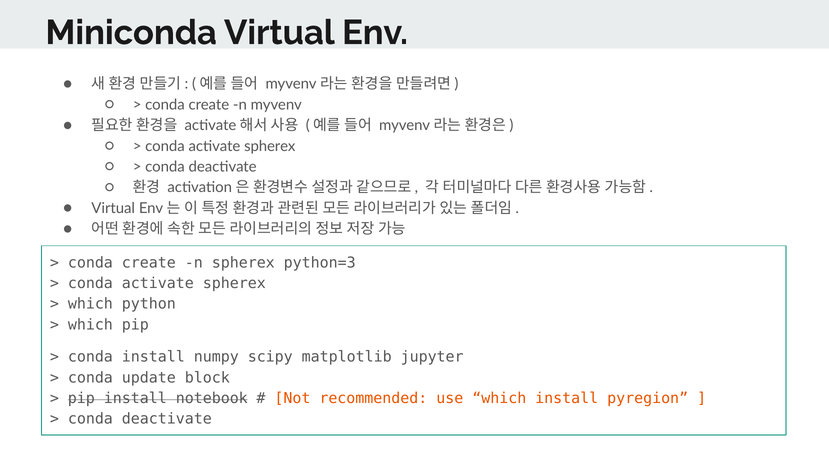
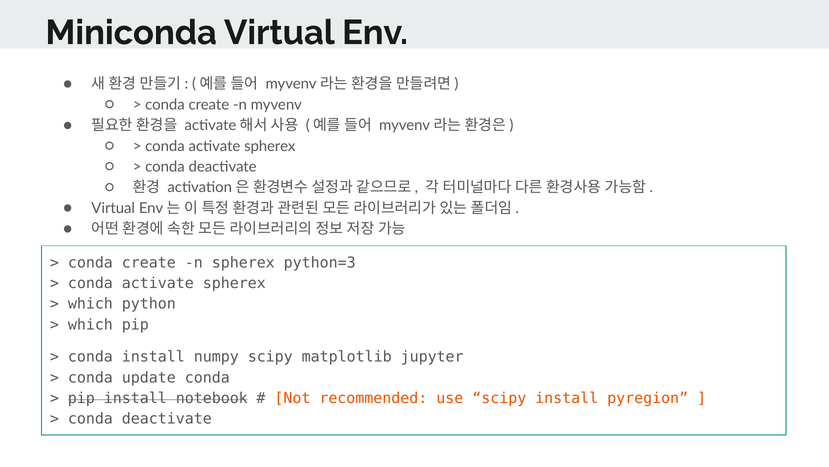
update block: block -> conda (207, 377)
use which: which -> scipy (499, 398)
